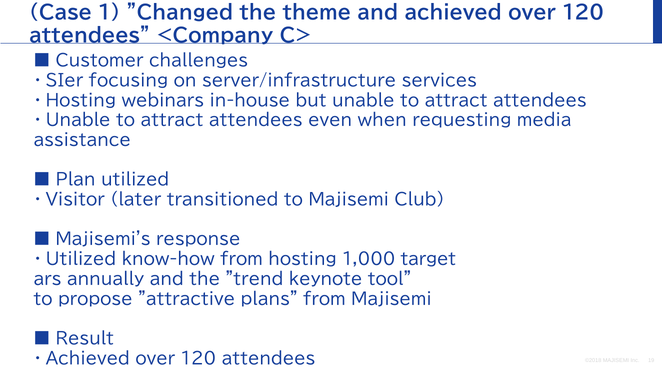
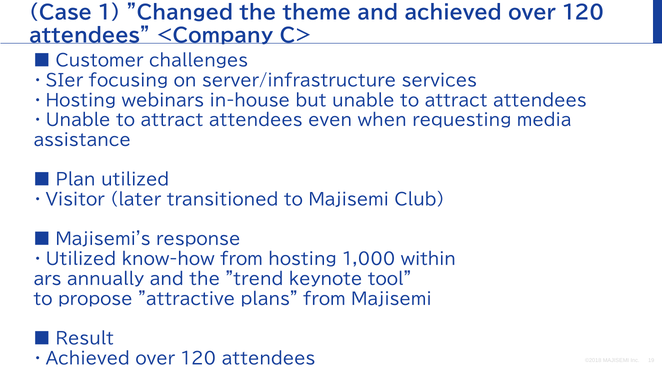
target: target -> within (428, 260)
